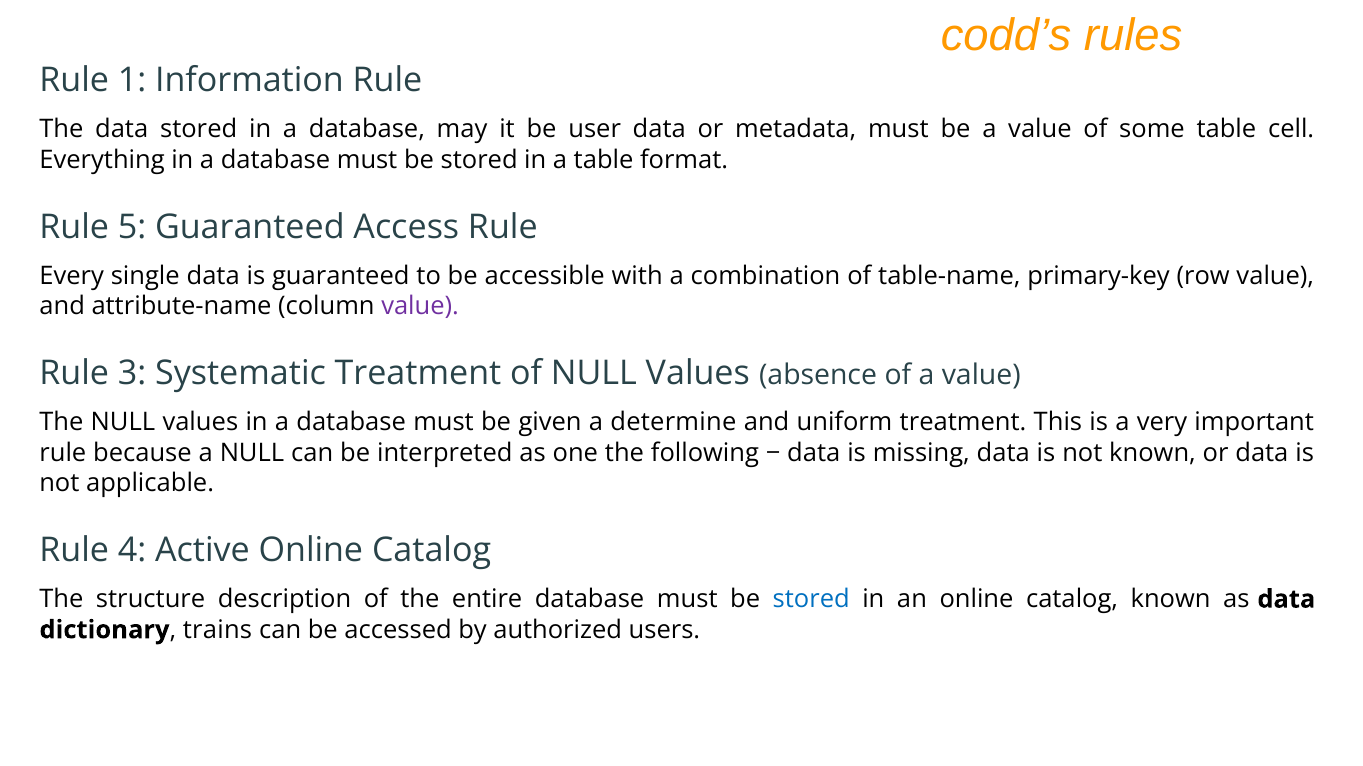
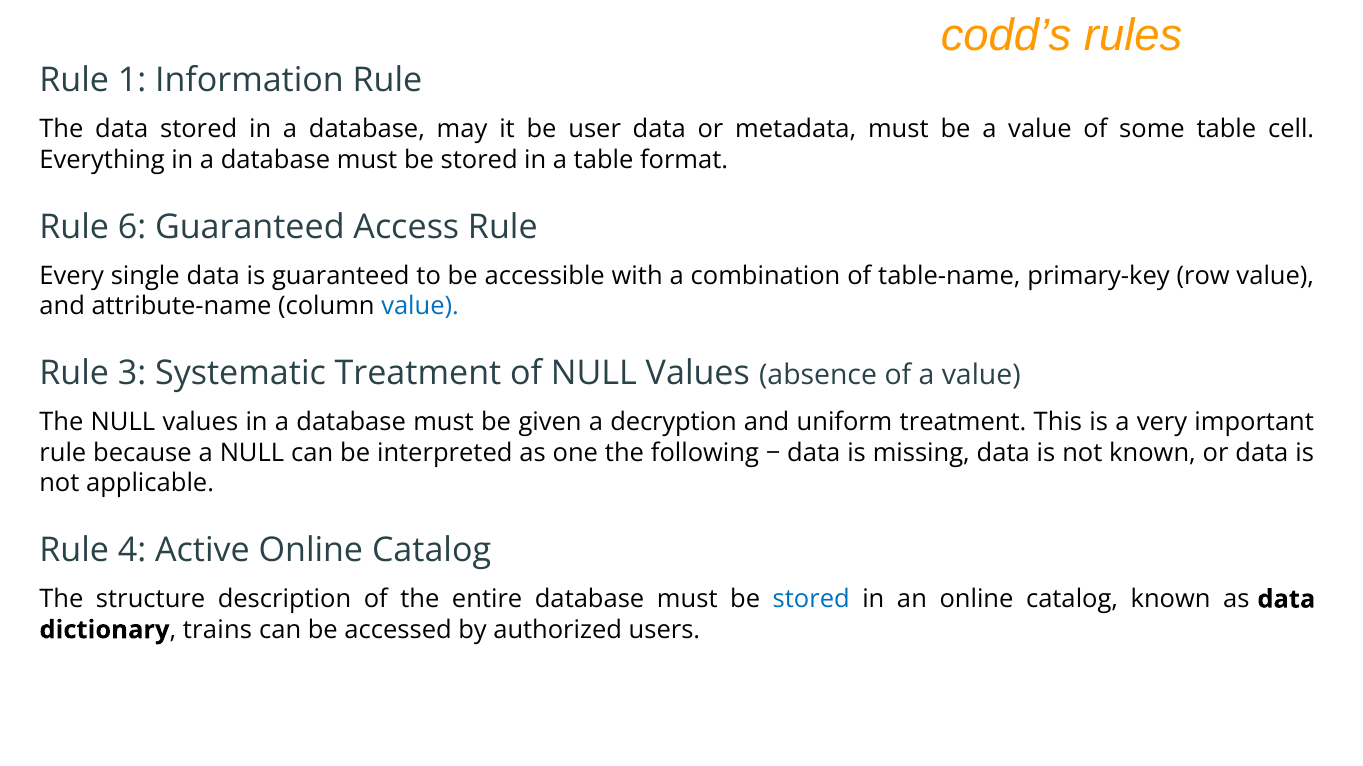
5: 5 -> 6 (132, 227)
value colour: purple -> blue (420, 307)
determine: determine -> decryption (674, 423)
